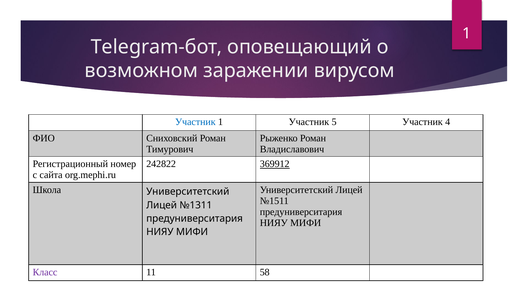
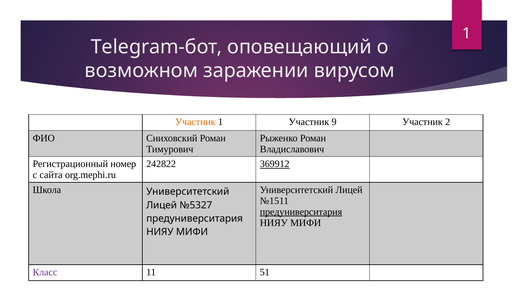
Участник colour: blue -> orange (195, 122)
5: 5 -> 9 (334, 122)
4: 4 -> 2 (448, 122)
№1311: №1311 -> №5327 (196, 205)
предуниверситария underline: none -> present (301, 212)
58: 58 -> 51 (265, 272)
